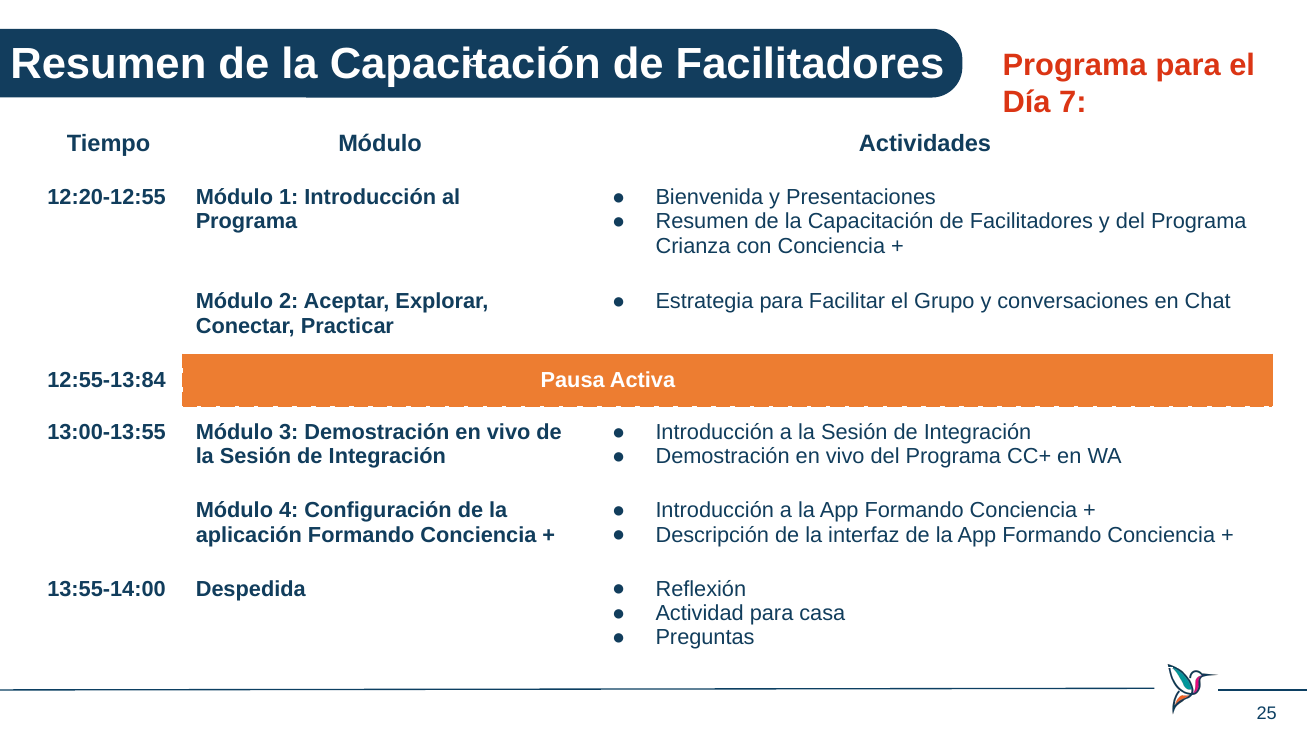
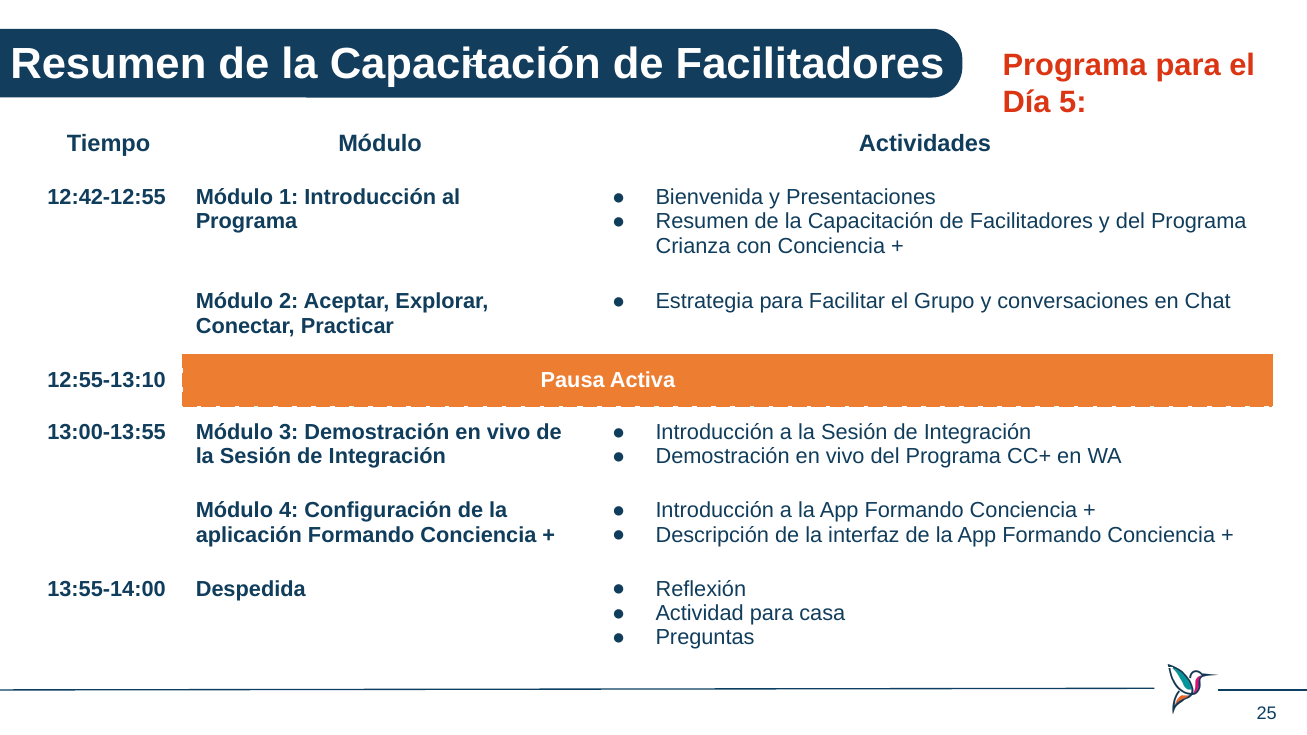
7: 7 -> 5 (1073, 102)
12:20-12:55: 12:20-12:55 -> 12:42-12:55 (107, 197)
12:55-13:84: 12:55-13:84 -> 12:55-13:10 (107, 380)
